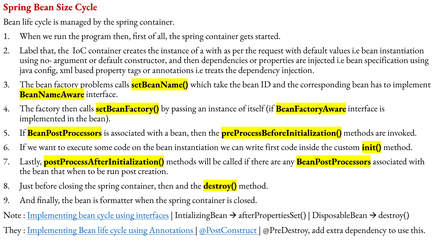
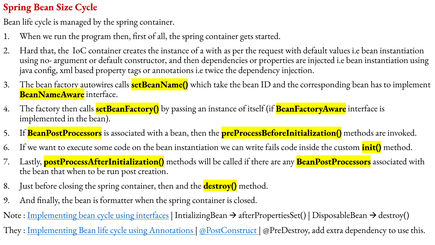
Label: Label -> Hard (29, 50)
injected i.e bean specification: specification -> instantiation (386, 60)
treats: treats -> twice (214, 70)
problems: problems -> autowires (97, 84)
write first: first -> fails (272, 147)
